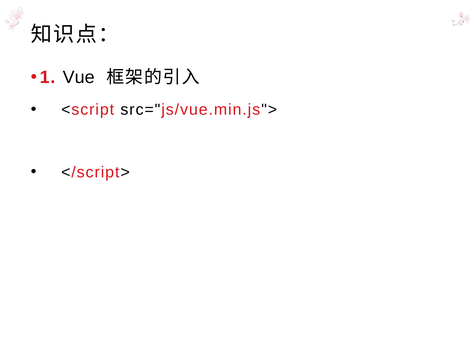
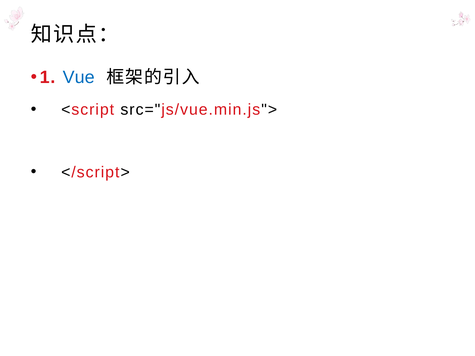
Vue colour: black -> blue (79, 77)
